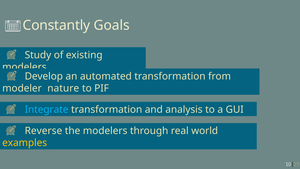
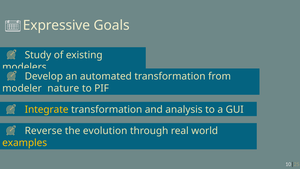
Constantly: Constantly -> Expressive (56, 25)
Integrate colour: light blue -> yellow (47, 109)
the modelers: modelers -> evolution (105, 131)
